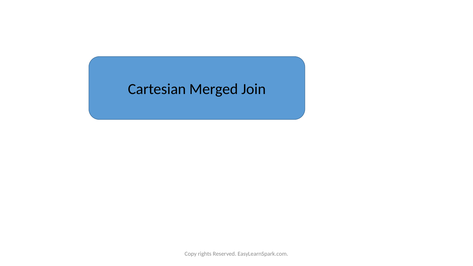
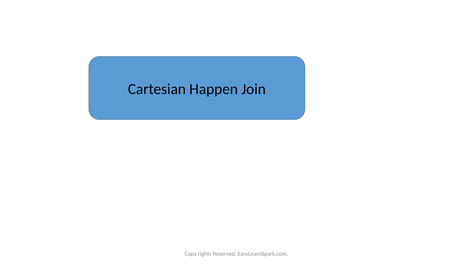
Merged: Merged -> Happen (214, 89)
